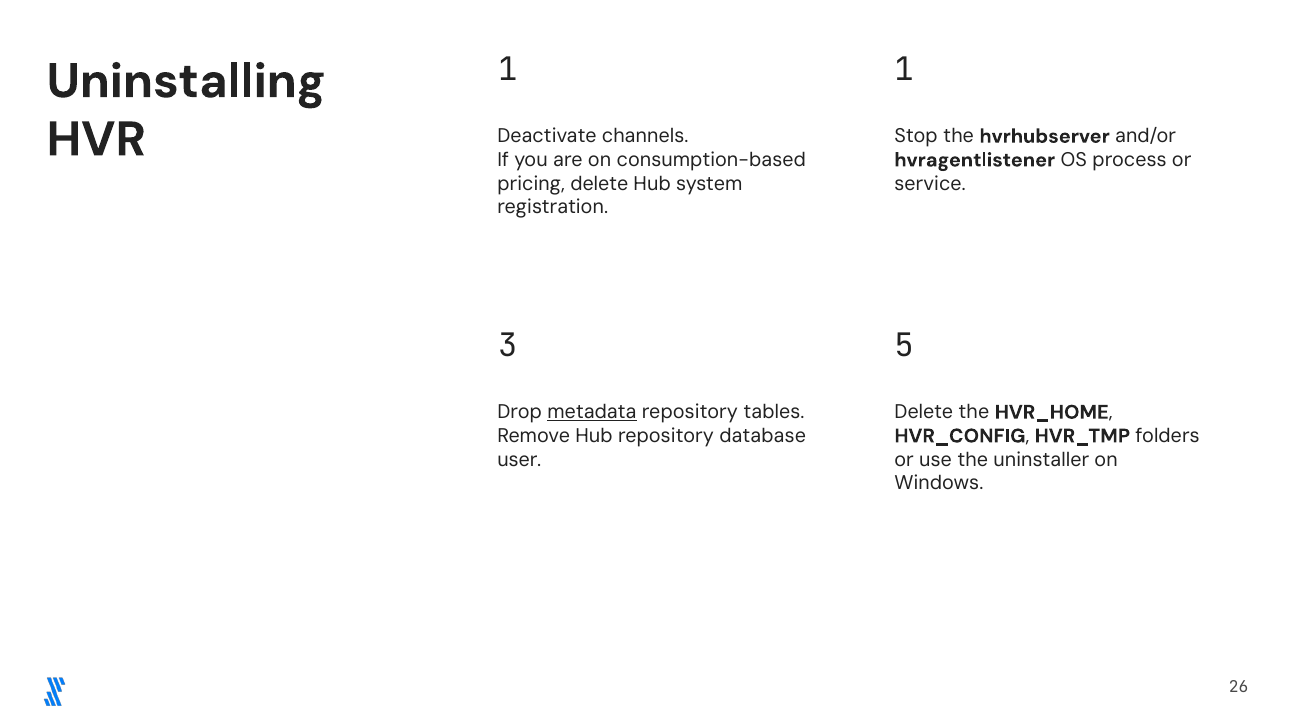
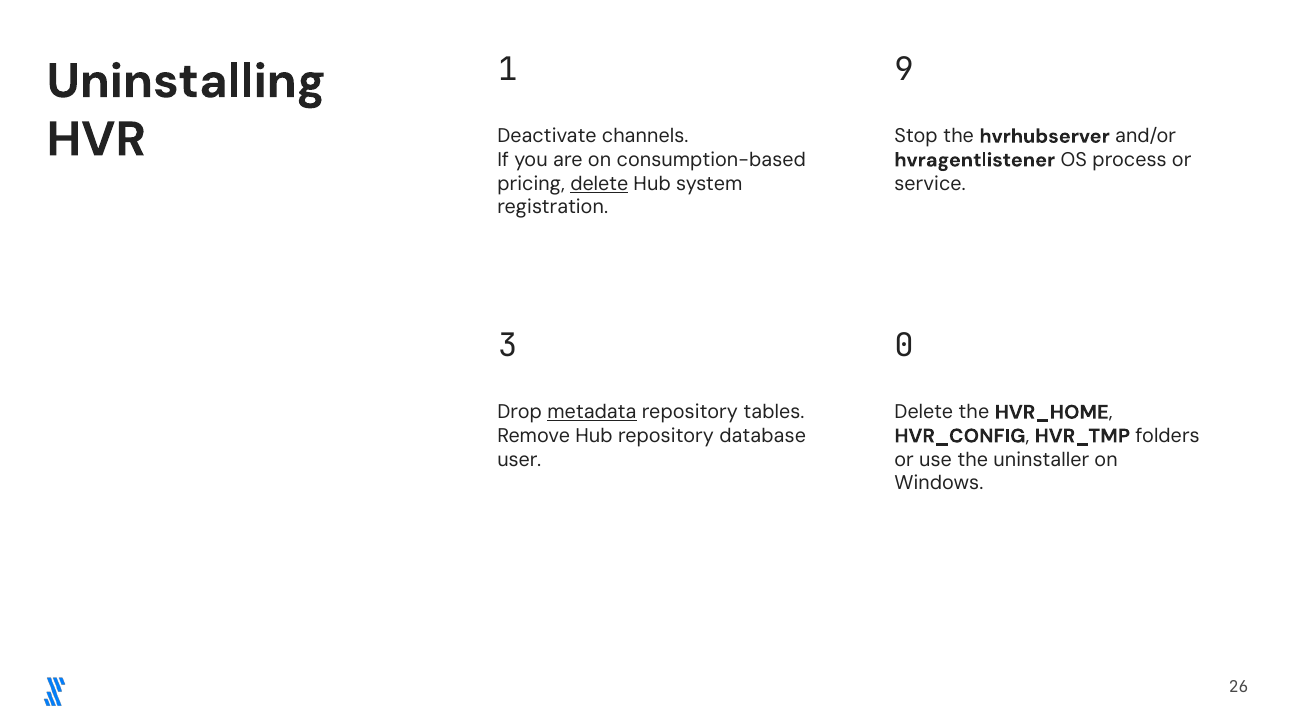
1 1: 1 -> 9 (904, 70)
delete underline: none -> present (599, 184)
5: 5 -> 0 (904, 346)
